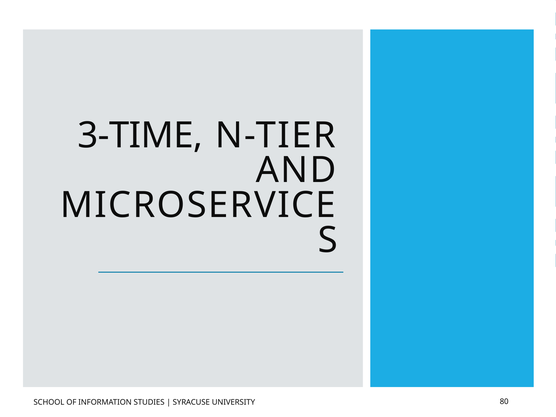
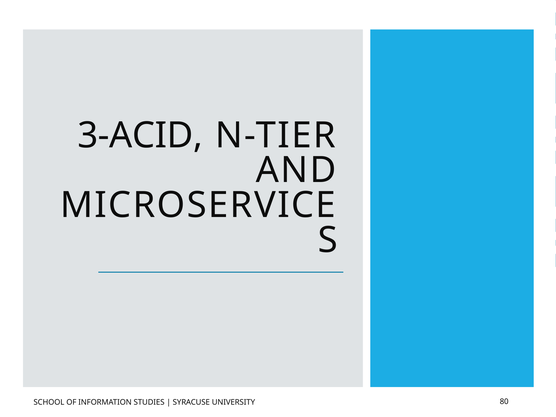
3-TIME: 3-TIME -> 3-ACID (140, 135)
